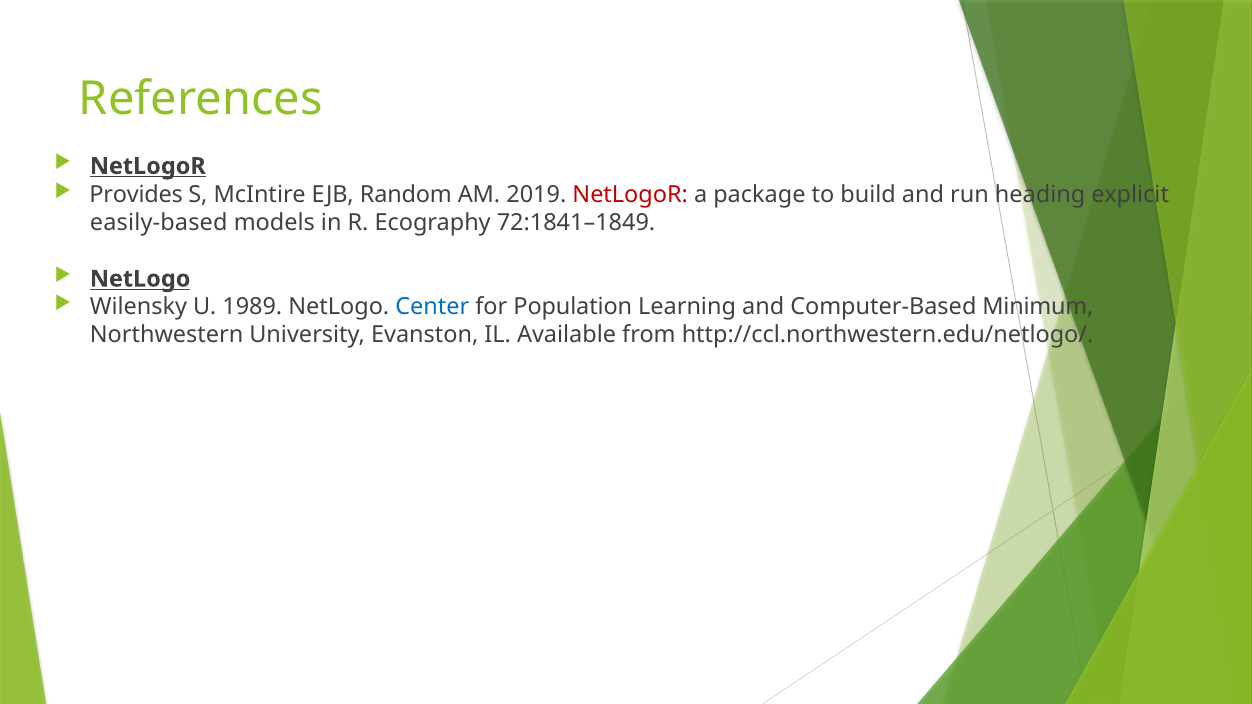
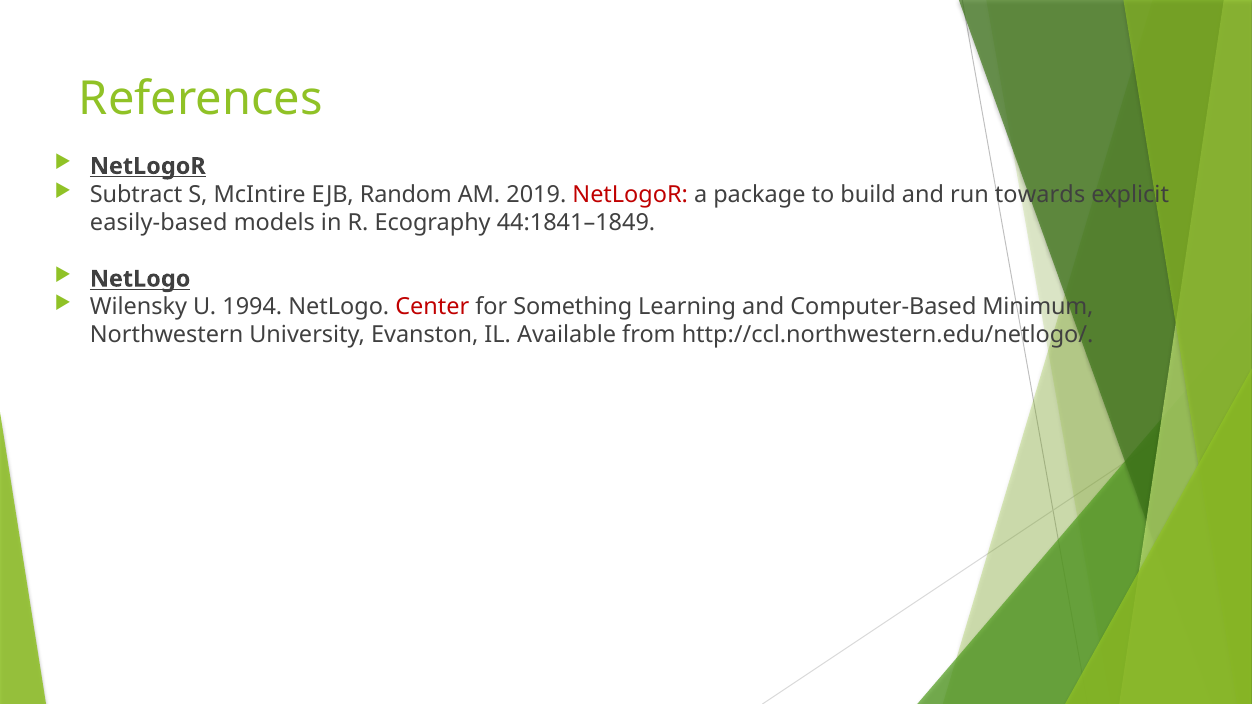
Provides: Provides -> Subtract (136, 194)
heading: heading -> towards (1040, 194)
72:1841–1849: 72:1841–1849 -> 44:1841–1849 (576, 223)
1989: 1989 -> 1994 (252, 307)
Center colour: blue -> red (432, 307)
Population: Population -> Something (573, 307)
